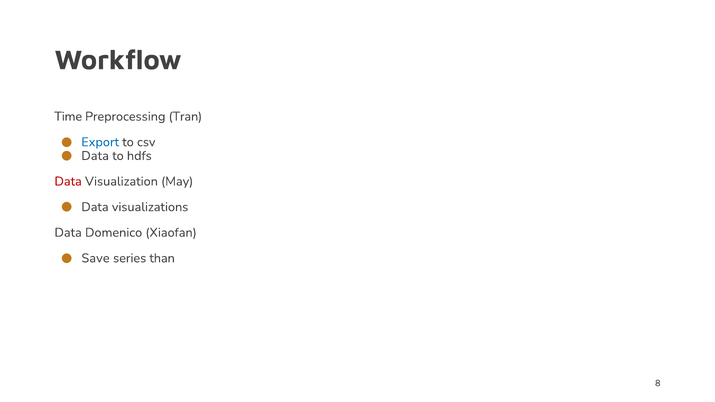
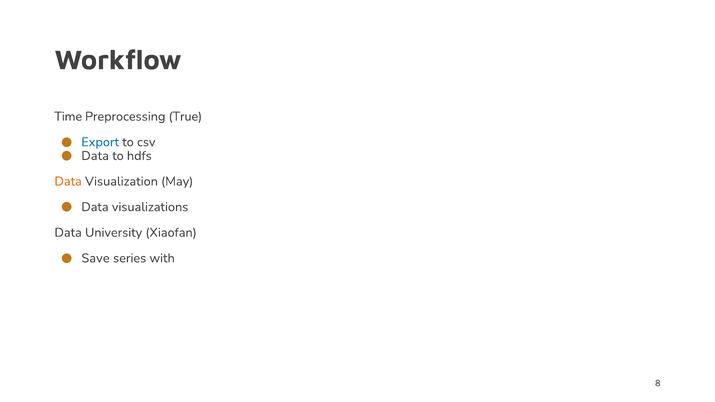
Tran: Tran -> True (185, 117)
Data colour: red -> orange (68, 181)
Domenico: Domenico -> University (114, 233)
than: than -> with (162, 258)
